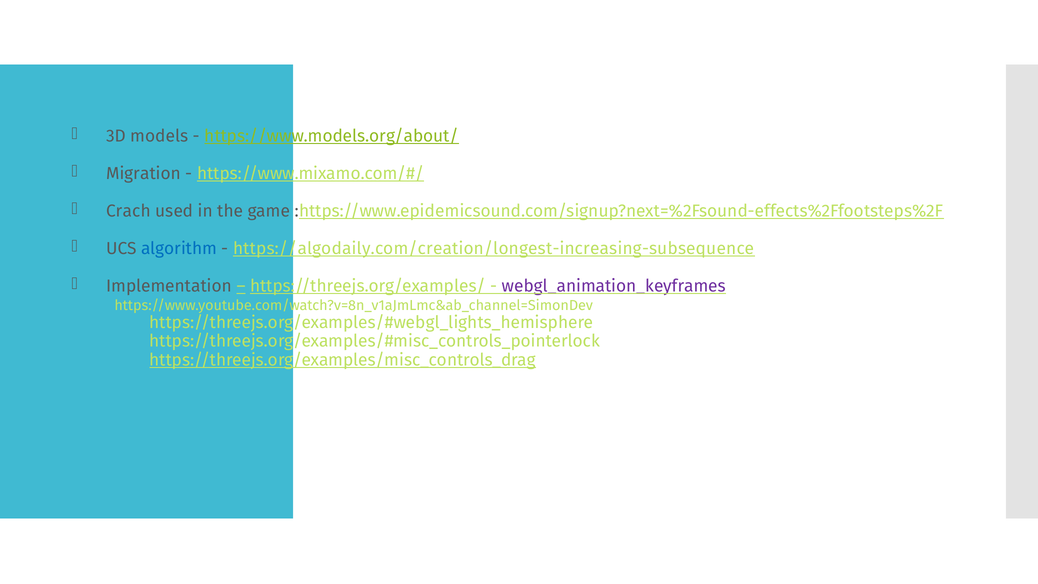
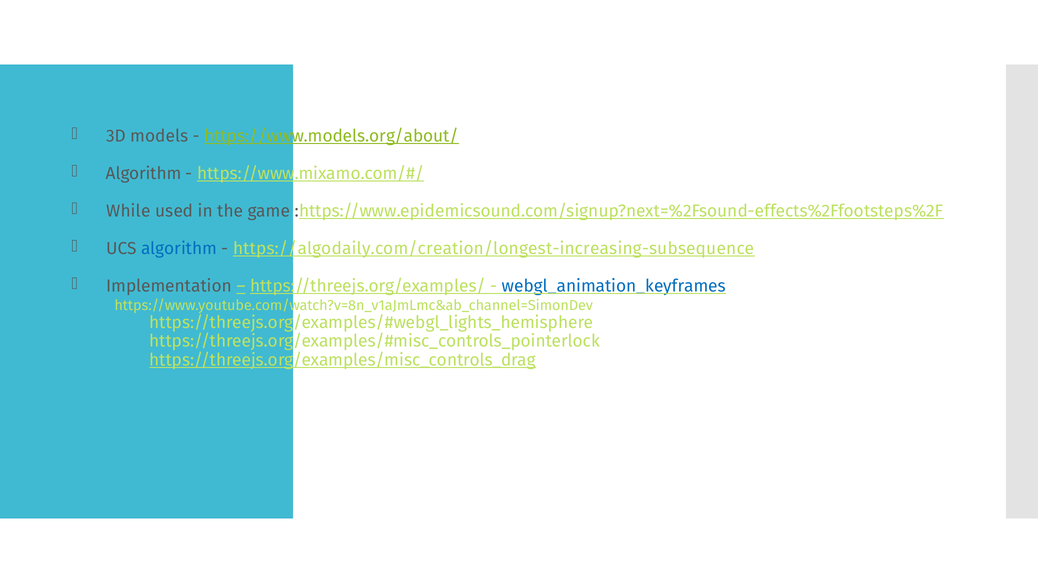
Migration: Migration -> Algorithm (144, 174)
Crach: Crach -> While (128, 211)
webgl_animation_keyframes colour: purple -> blue (614, 286)
